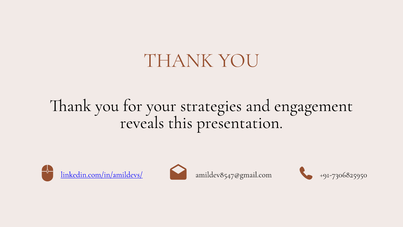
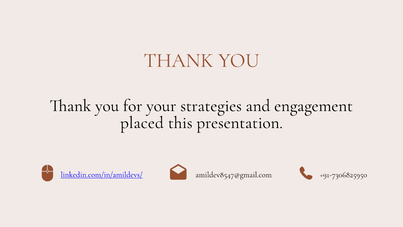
reveals: reveals -> placed (142, 122)
